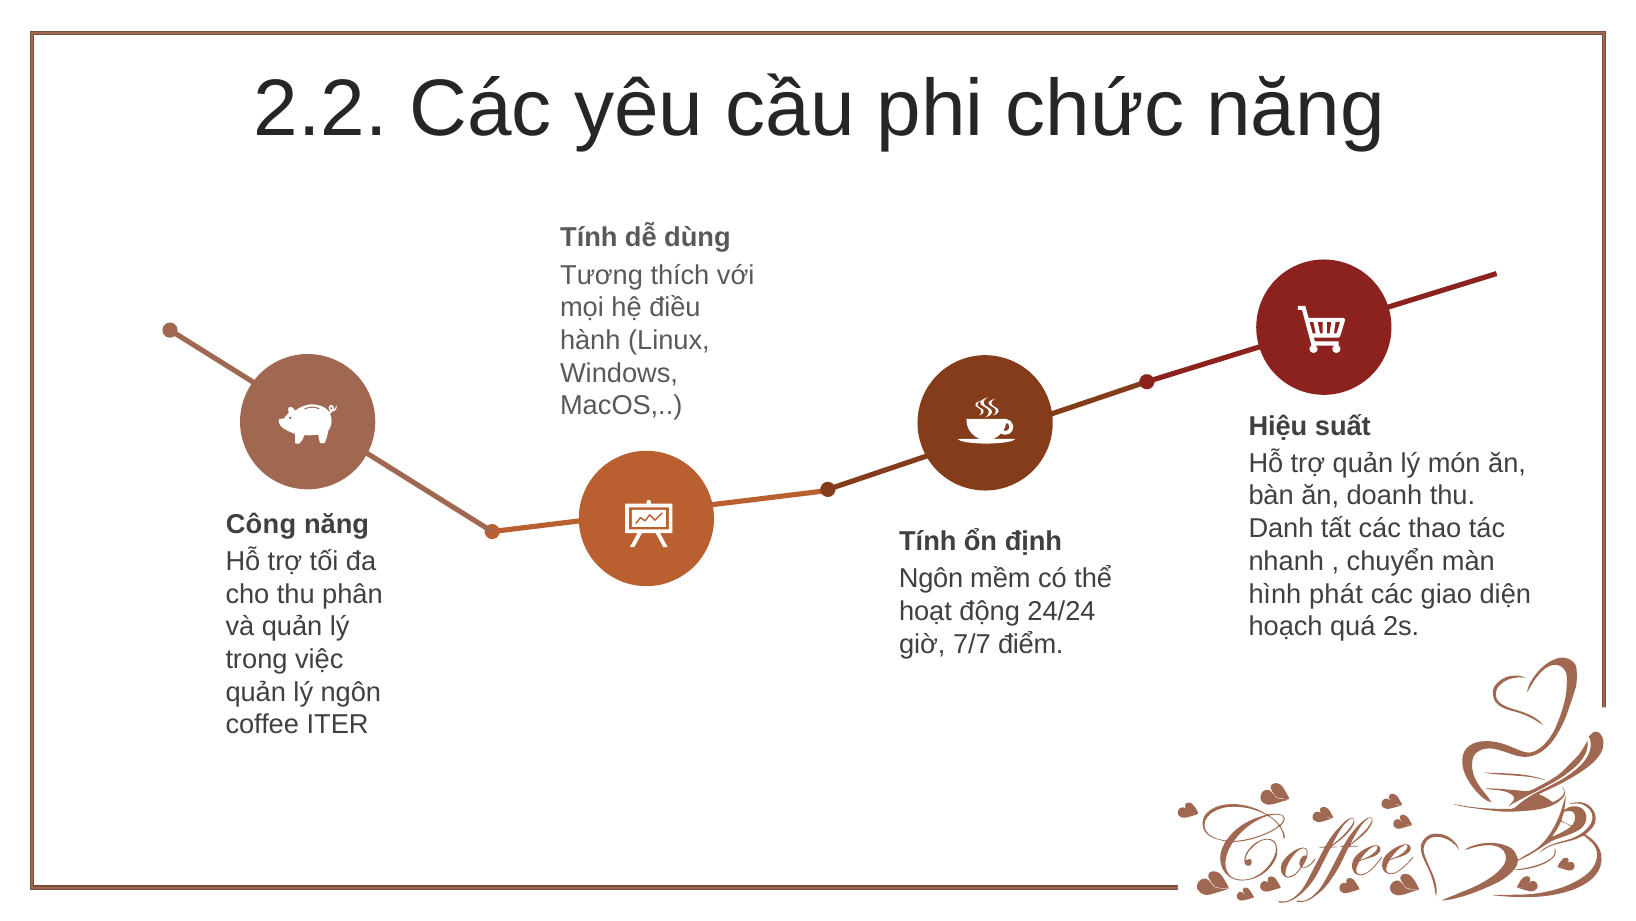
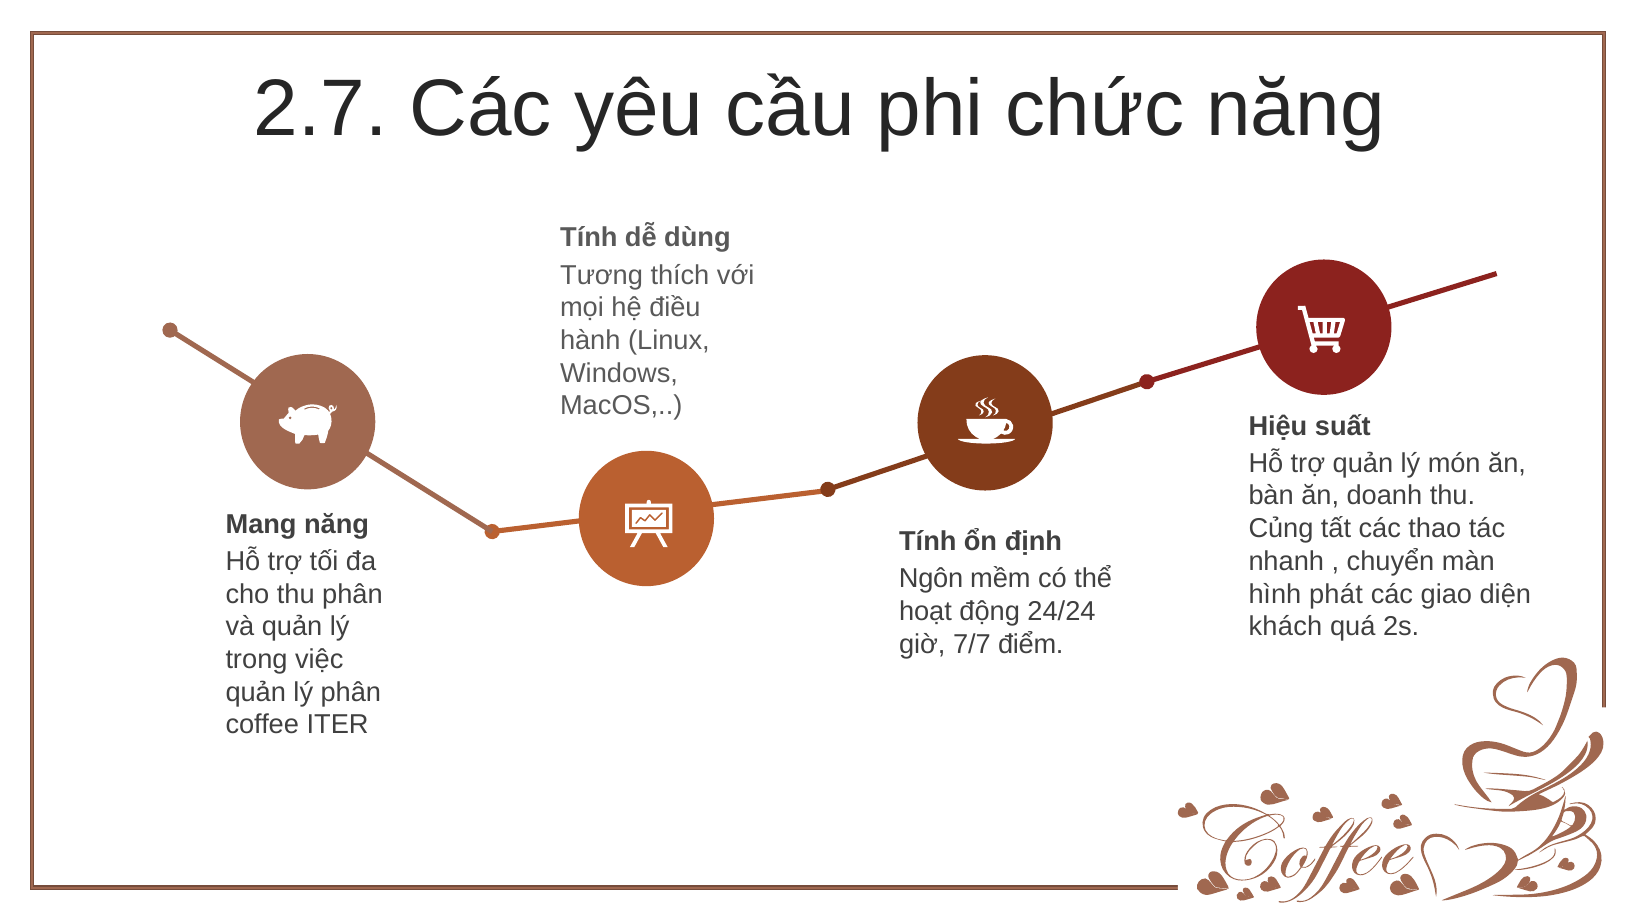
2.2: 2.2 -> 2.7 (321, 109)
Công: Công -> Mang (261, 524)
Danh: Danh -> Củng (1281, 528)
hoạch: hoạch -> khách (1285, 626)
lý ngôn: ngôn -> phân (351, 692)
